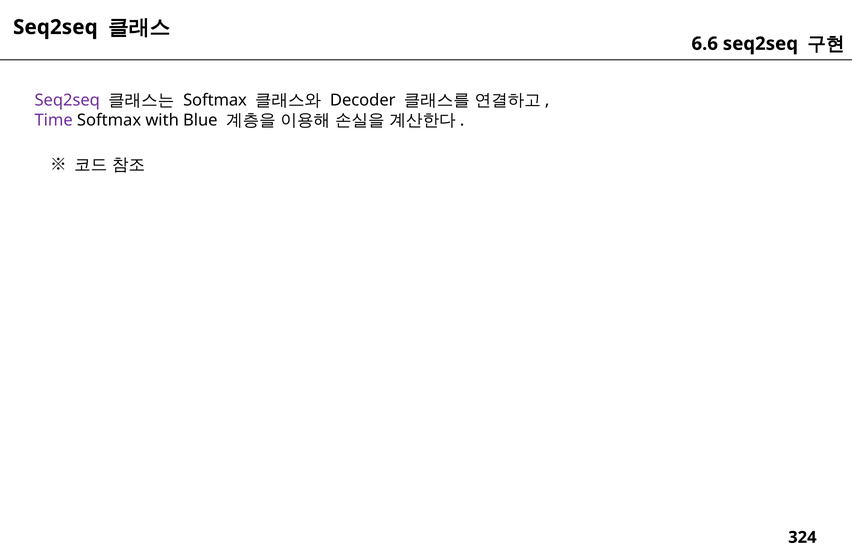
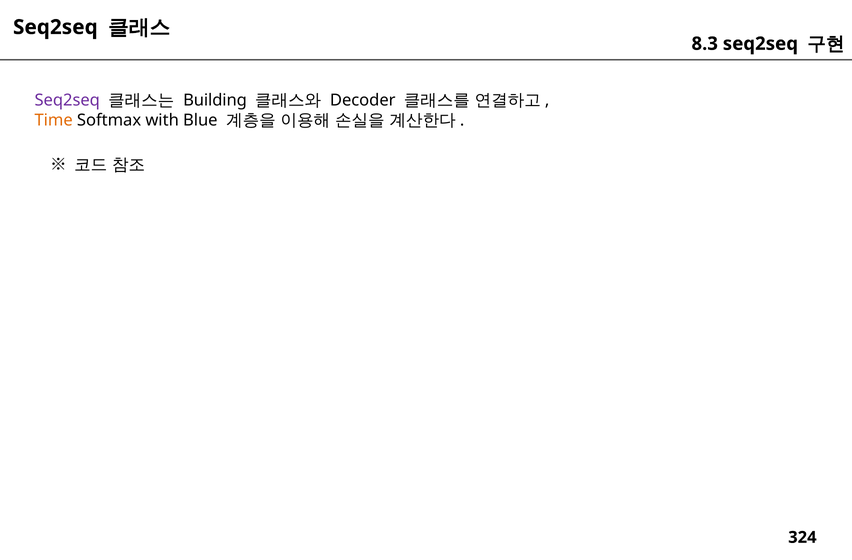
6.6: 6.6 -> 8.3 (705, 44)
Softmax: Softmax -> Building (215, 100)
Time colour: purple -> orange (54, 120)
